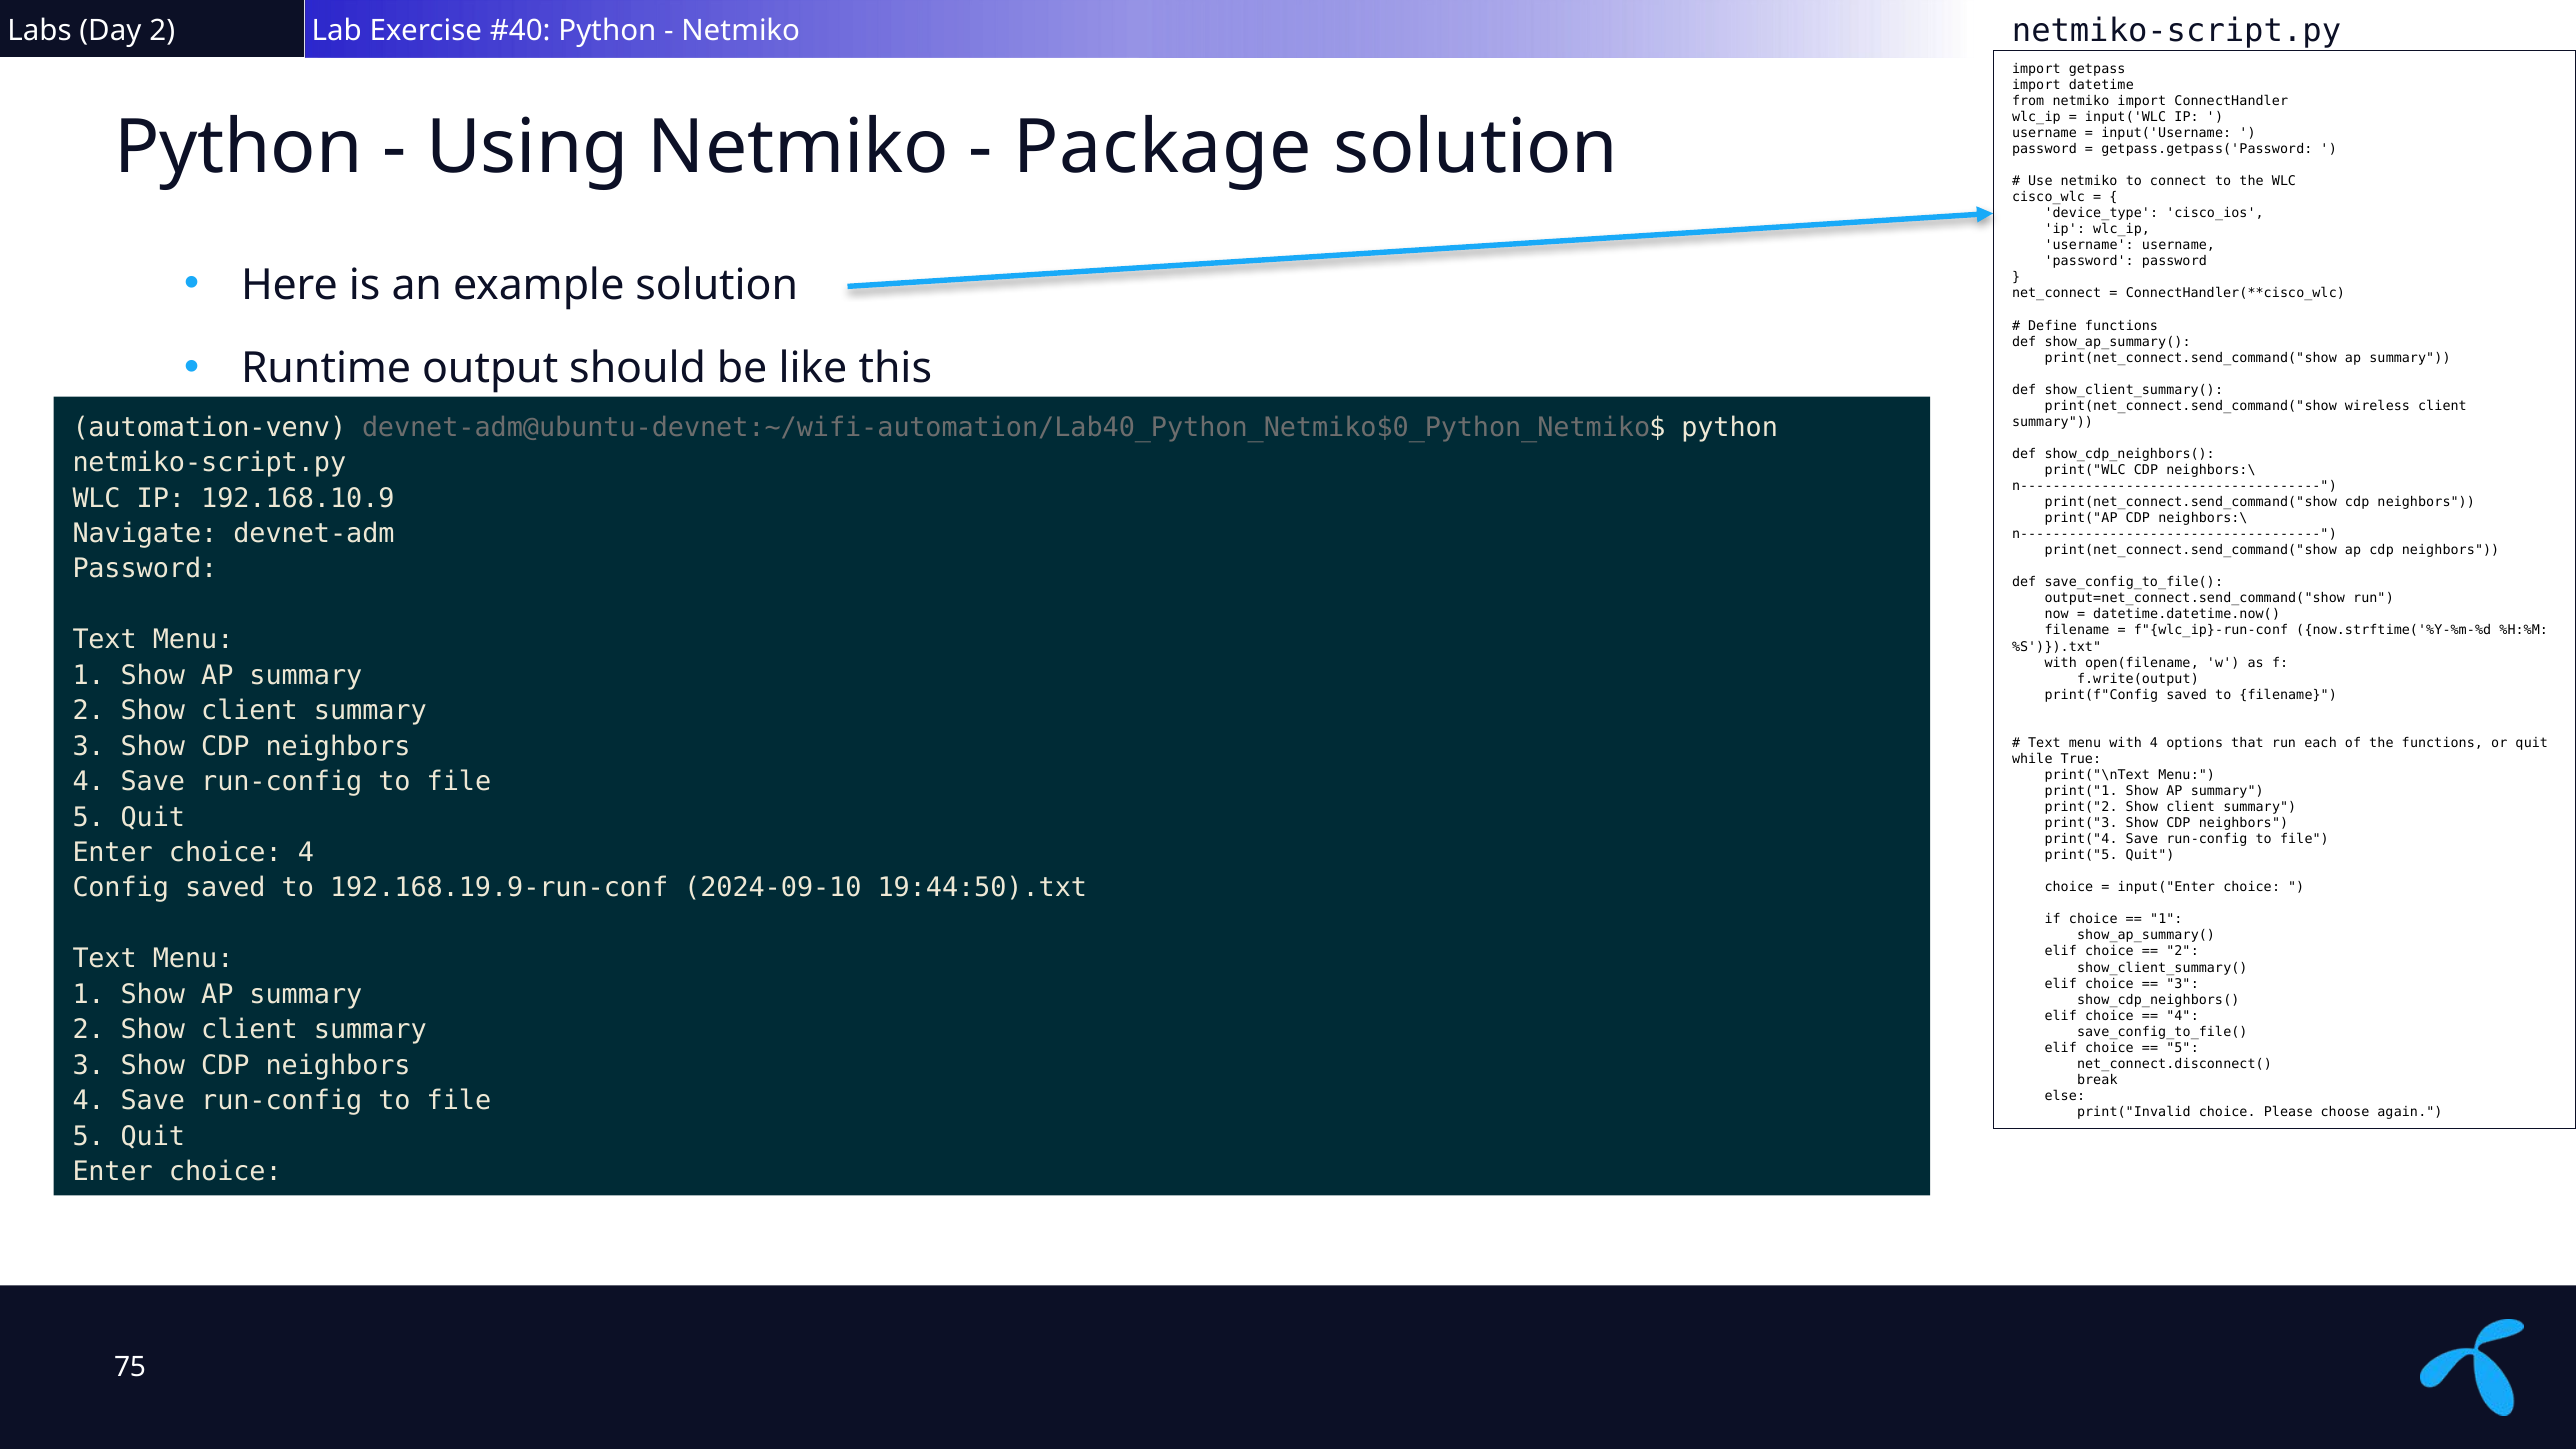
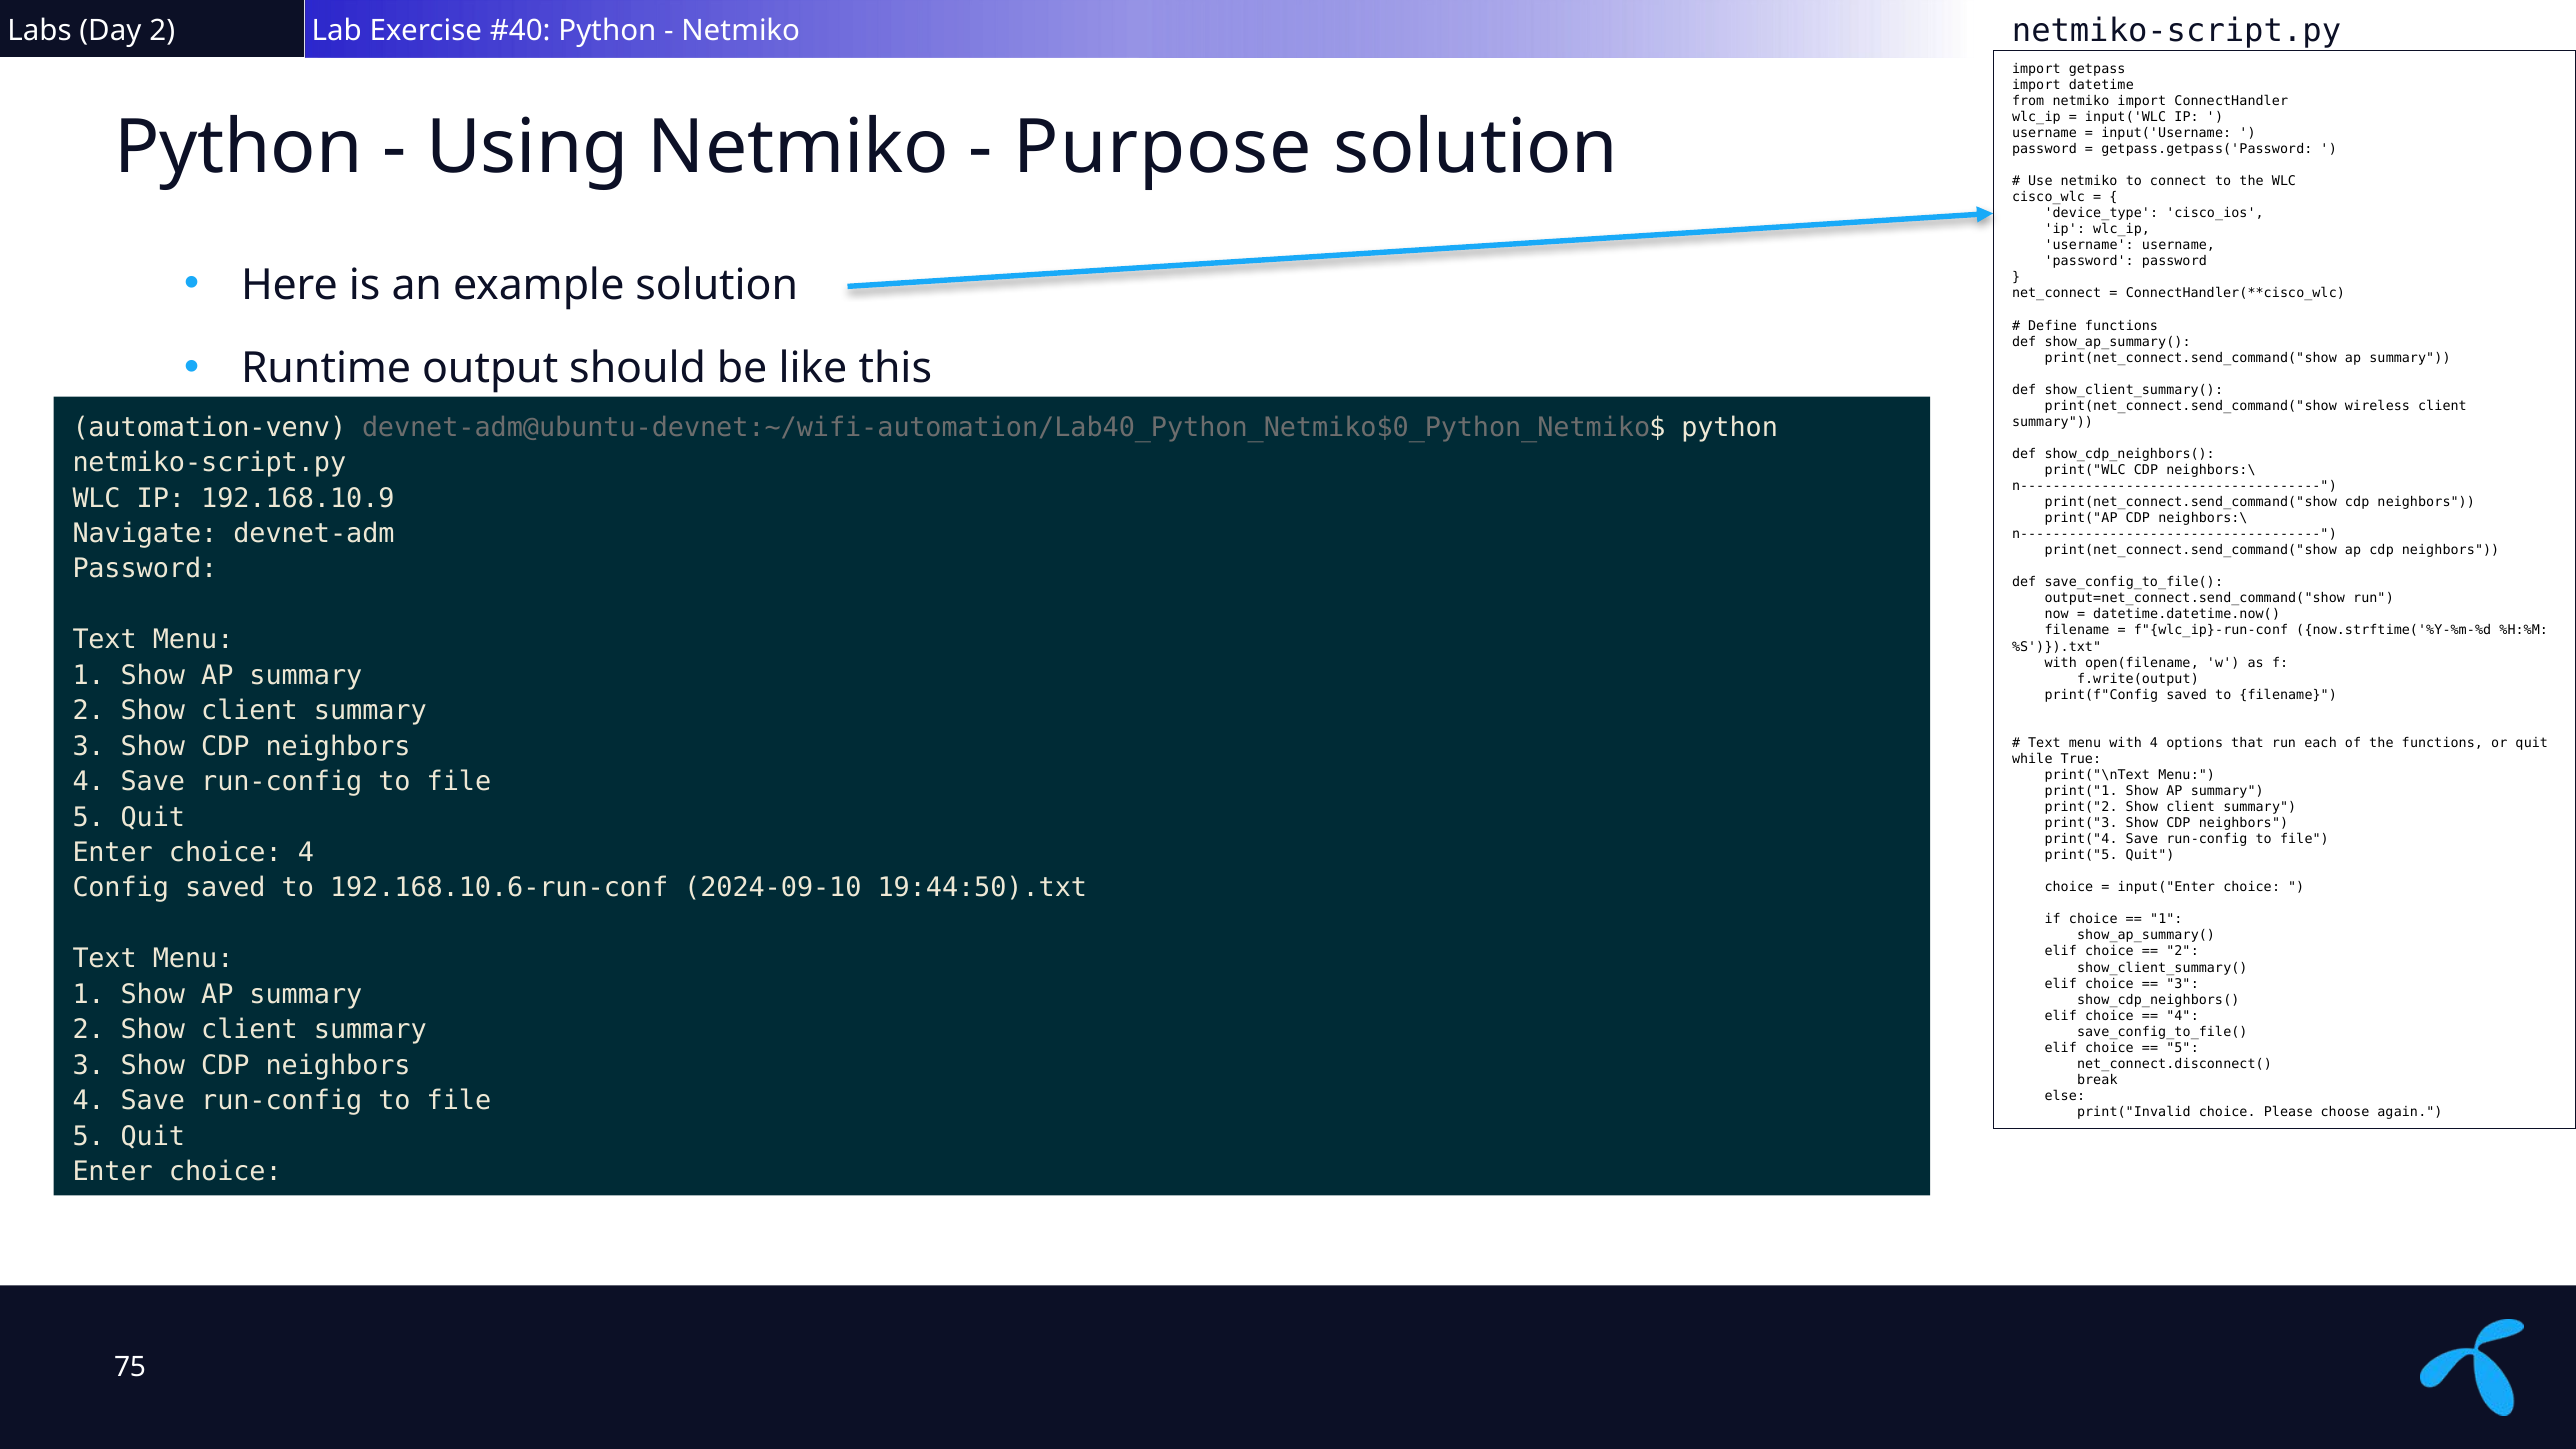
Package: Package -> Purpose (1163, 148)
192.168.19.9-run-conf: 192.168.19.9-run-conf -> 192.168.10.6-run-conf (499, 888)
